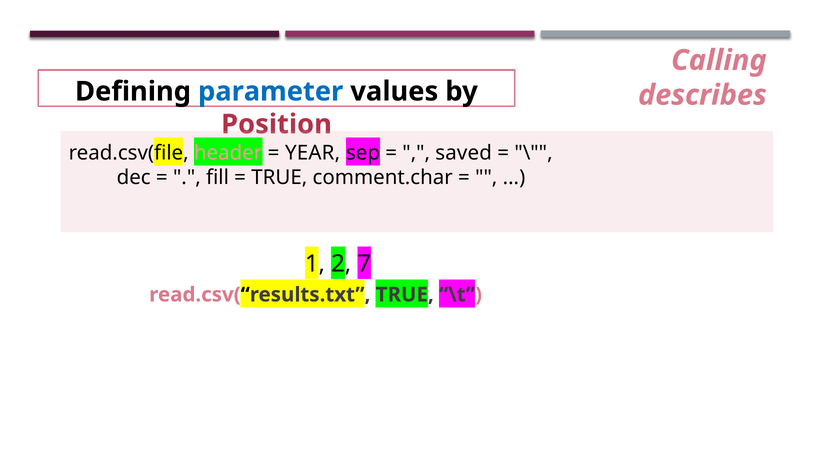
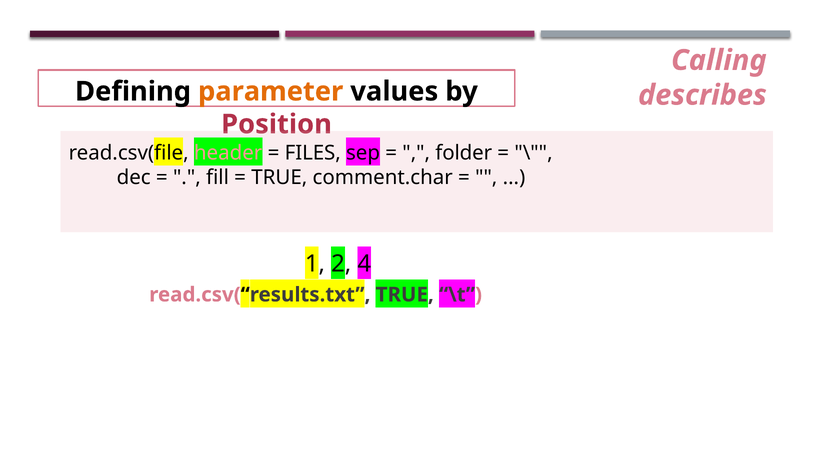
parameter colour: blue -> orange (271, 92)
YEAR: YEAR -> FILES (313, 153)
saved: saved -> folder (464, 153)
7: 7 -> 4 (364, 264)
